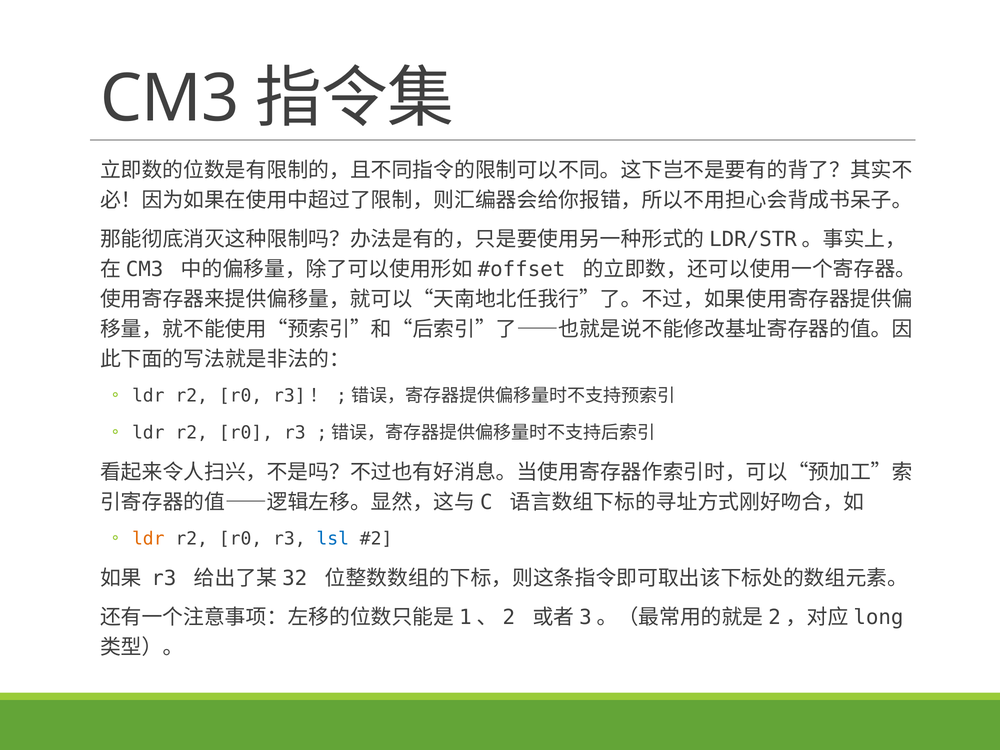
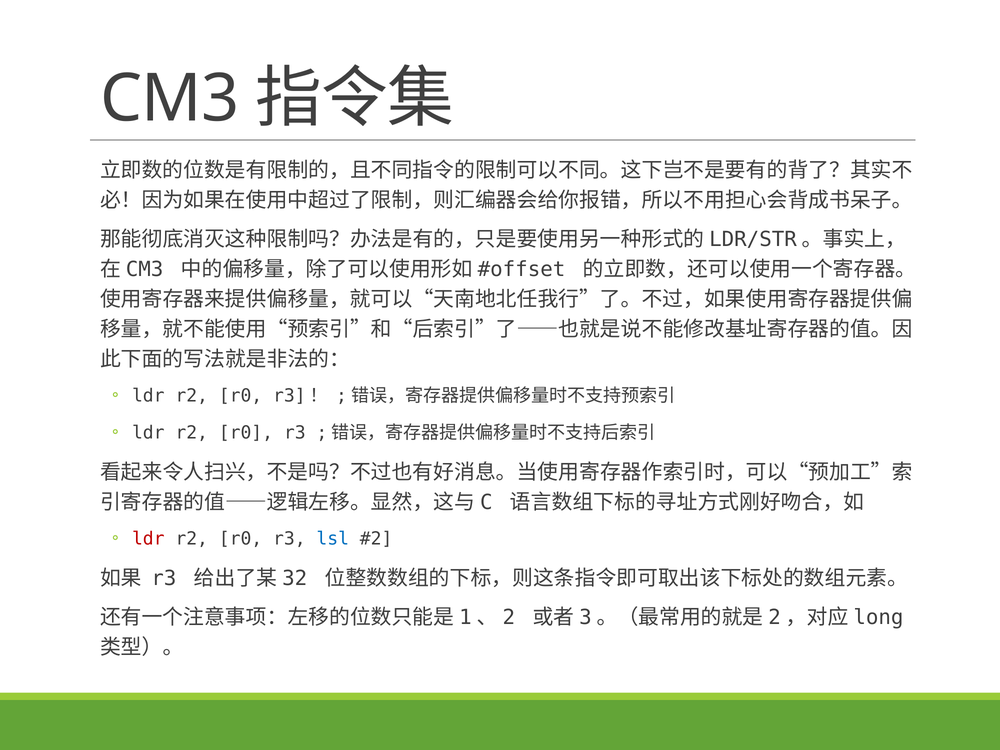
ldr colour: orange -> red (148, 539)
